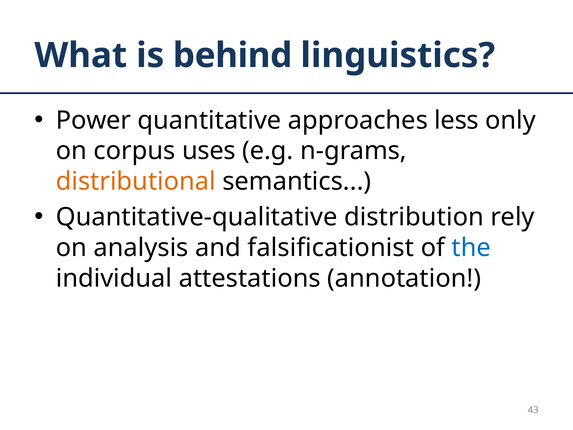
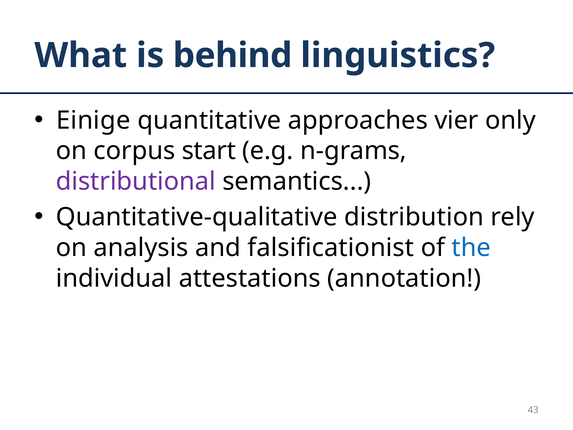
Power: Power -> Einige (93, 120)
less: less -> vier (457, 120)
uses: uses -> start (209, 151)
distributional colour: orange -> purple (136, 181)
